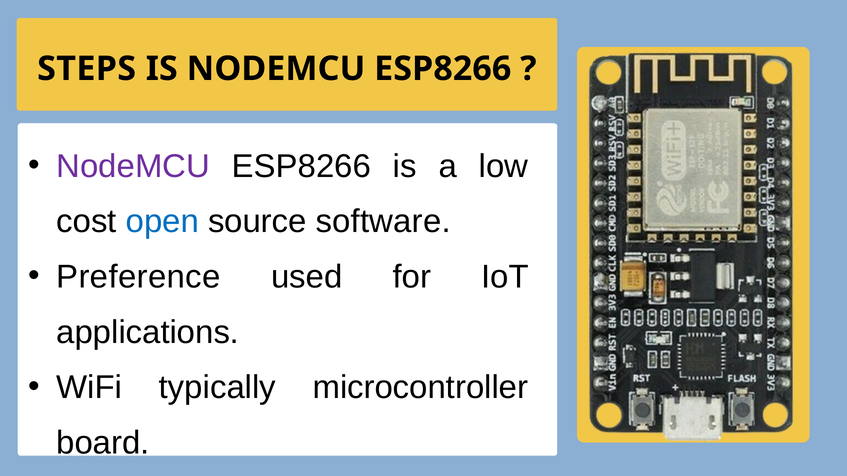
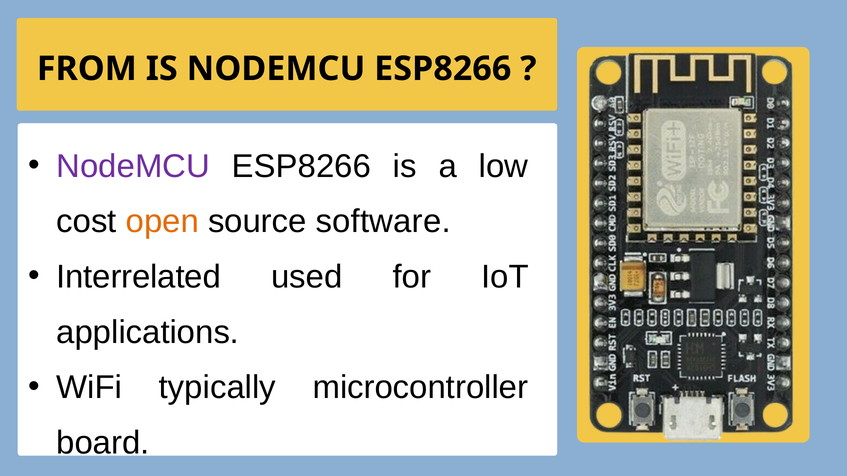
STEPS: STEPS -> FROM (87, 69)
open colour: blue -> orange (162, 222)
Preference: Preference -> Interrelated (139, 277)
